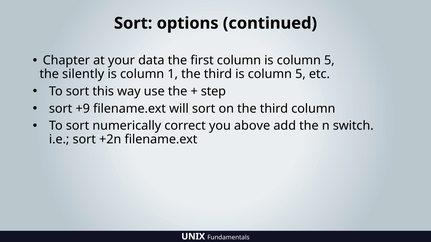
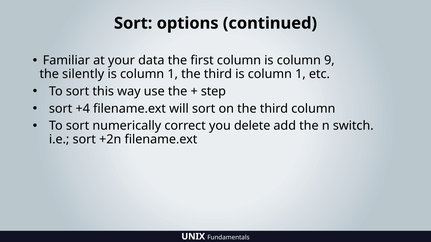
Chapter: Chapter -> Familiar (66, 61)
column is column 5: 5 -> 9 (329, 61)
third is column 5: 5 -> 1 (300, 74)
+9: +9 -> +4 (83, 109)
above: above -> delete (252, 126)
